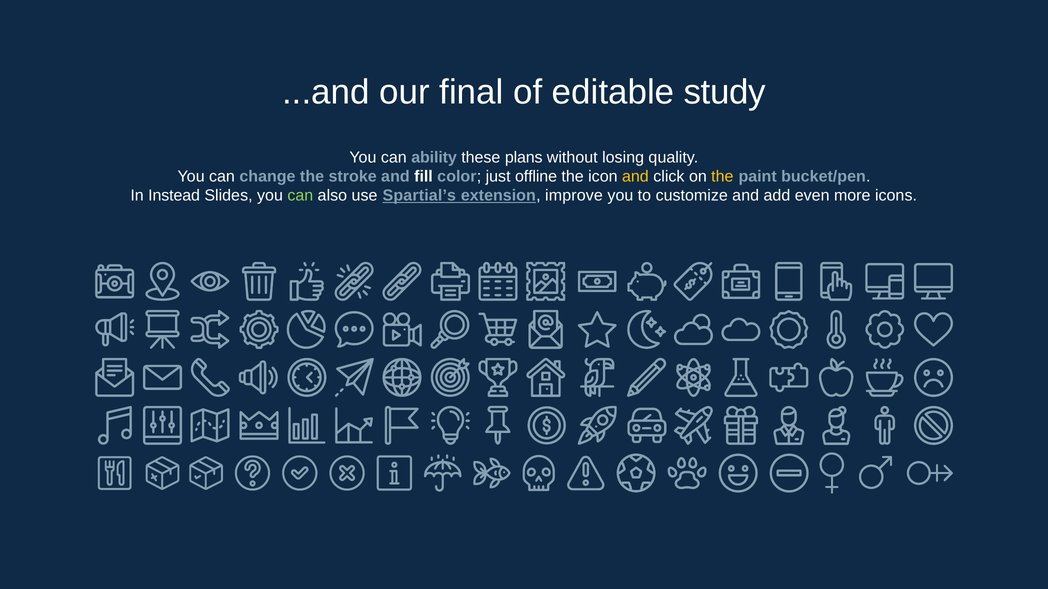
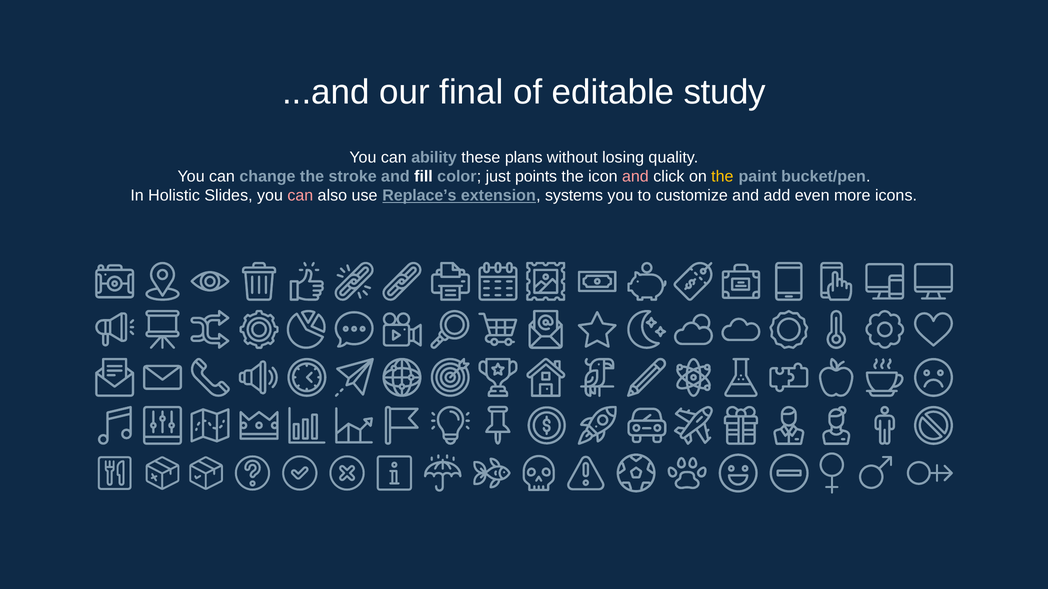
offline: offline -> points (536, 177)
and colour: yellow -> pink (635, 177)
Instead: Instead -> Holistic (174, 196)
can colour: light green -> pink (300, 196)
Spartial’s: Spartial’s -> Replace’s (419, 196)
improve: improve -> systems (574, 196)
